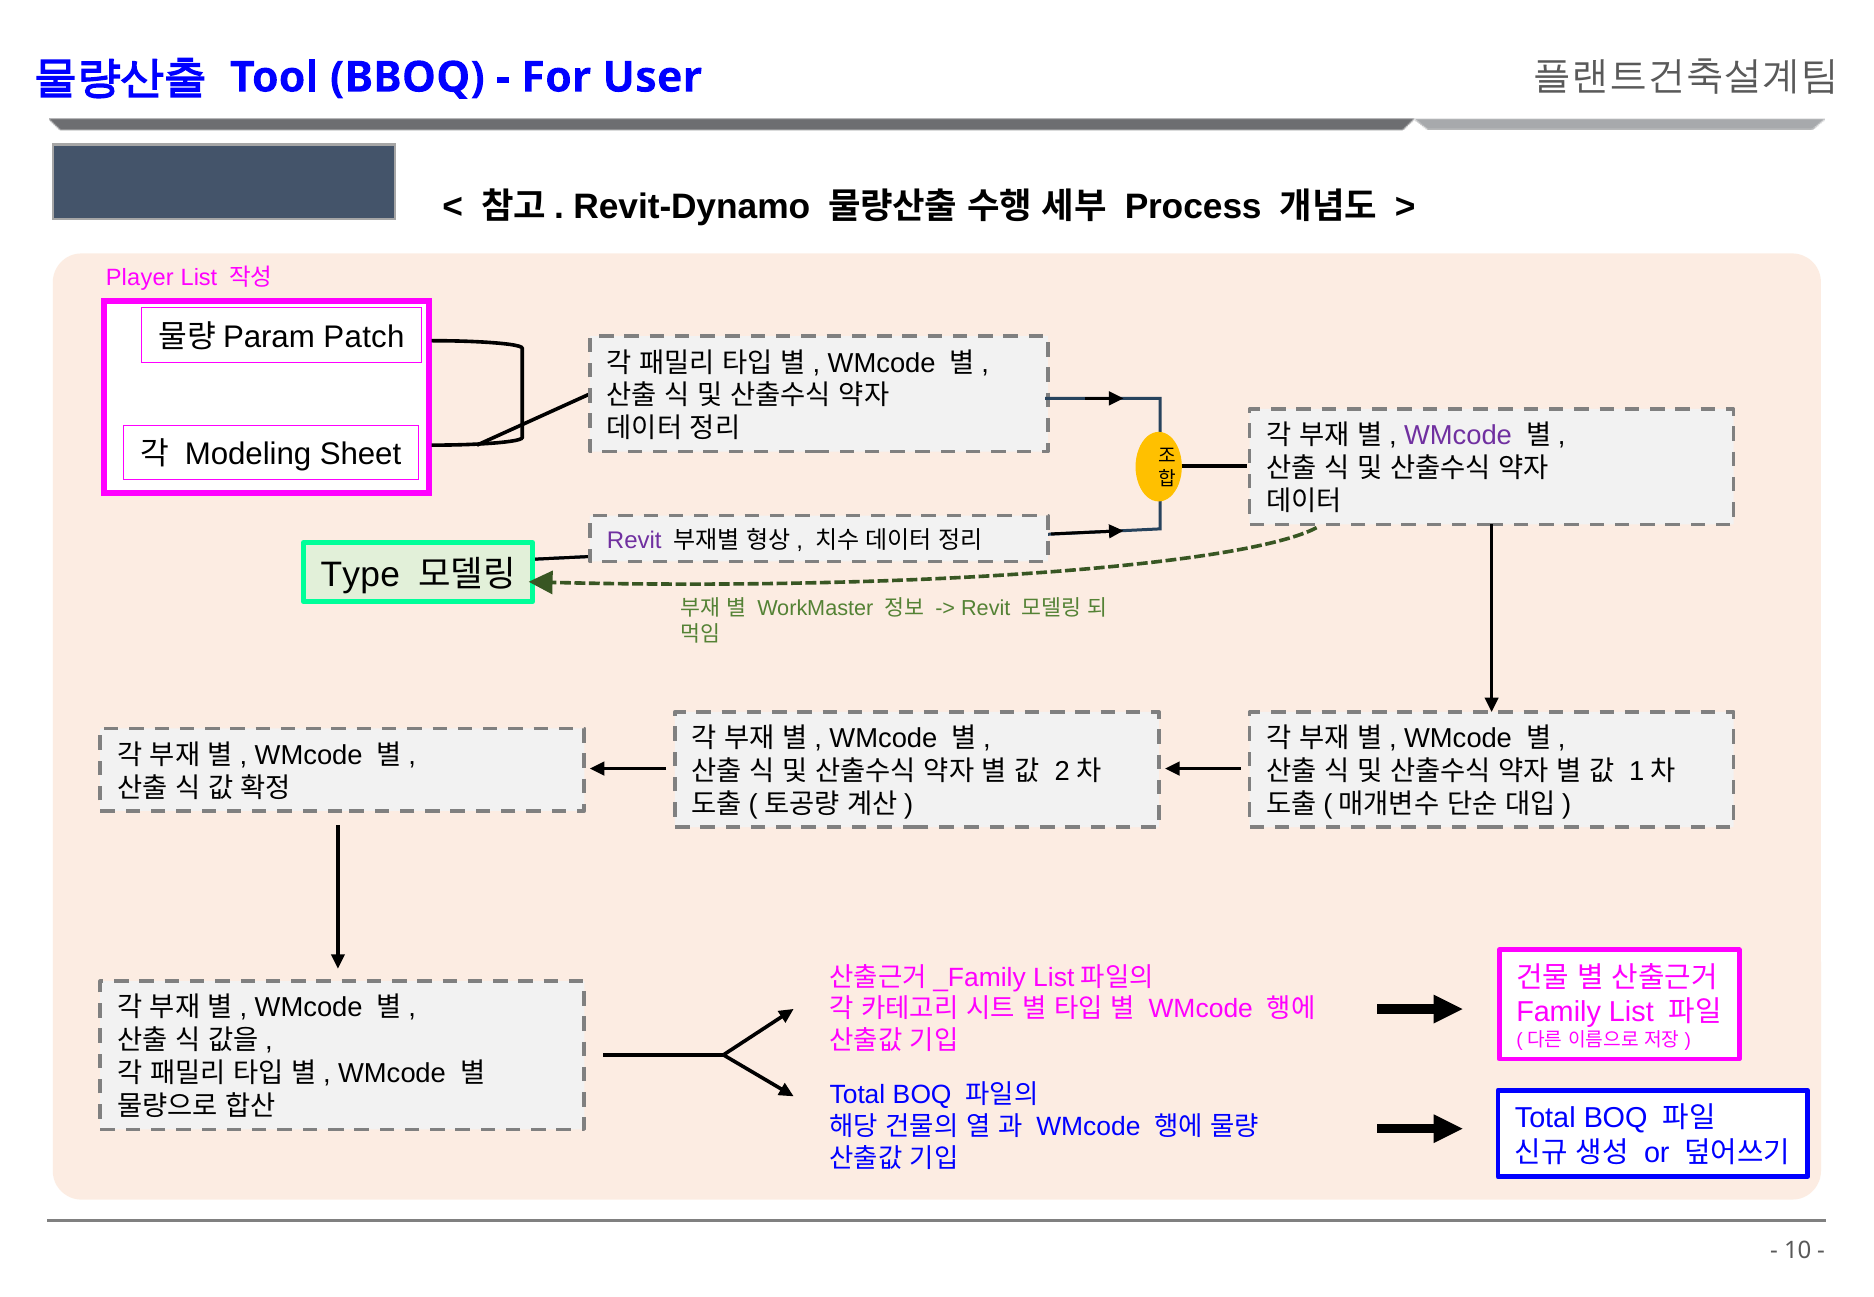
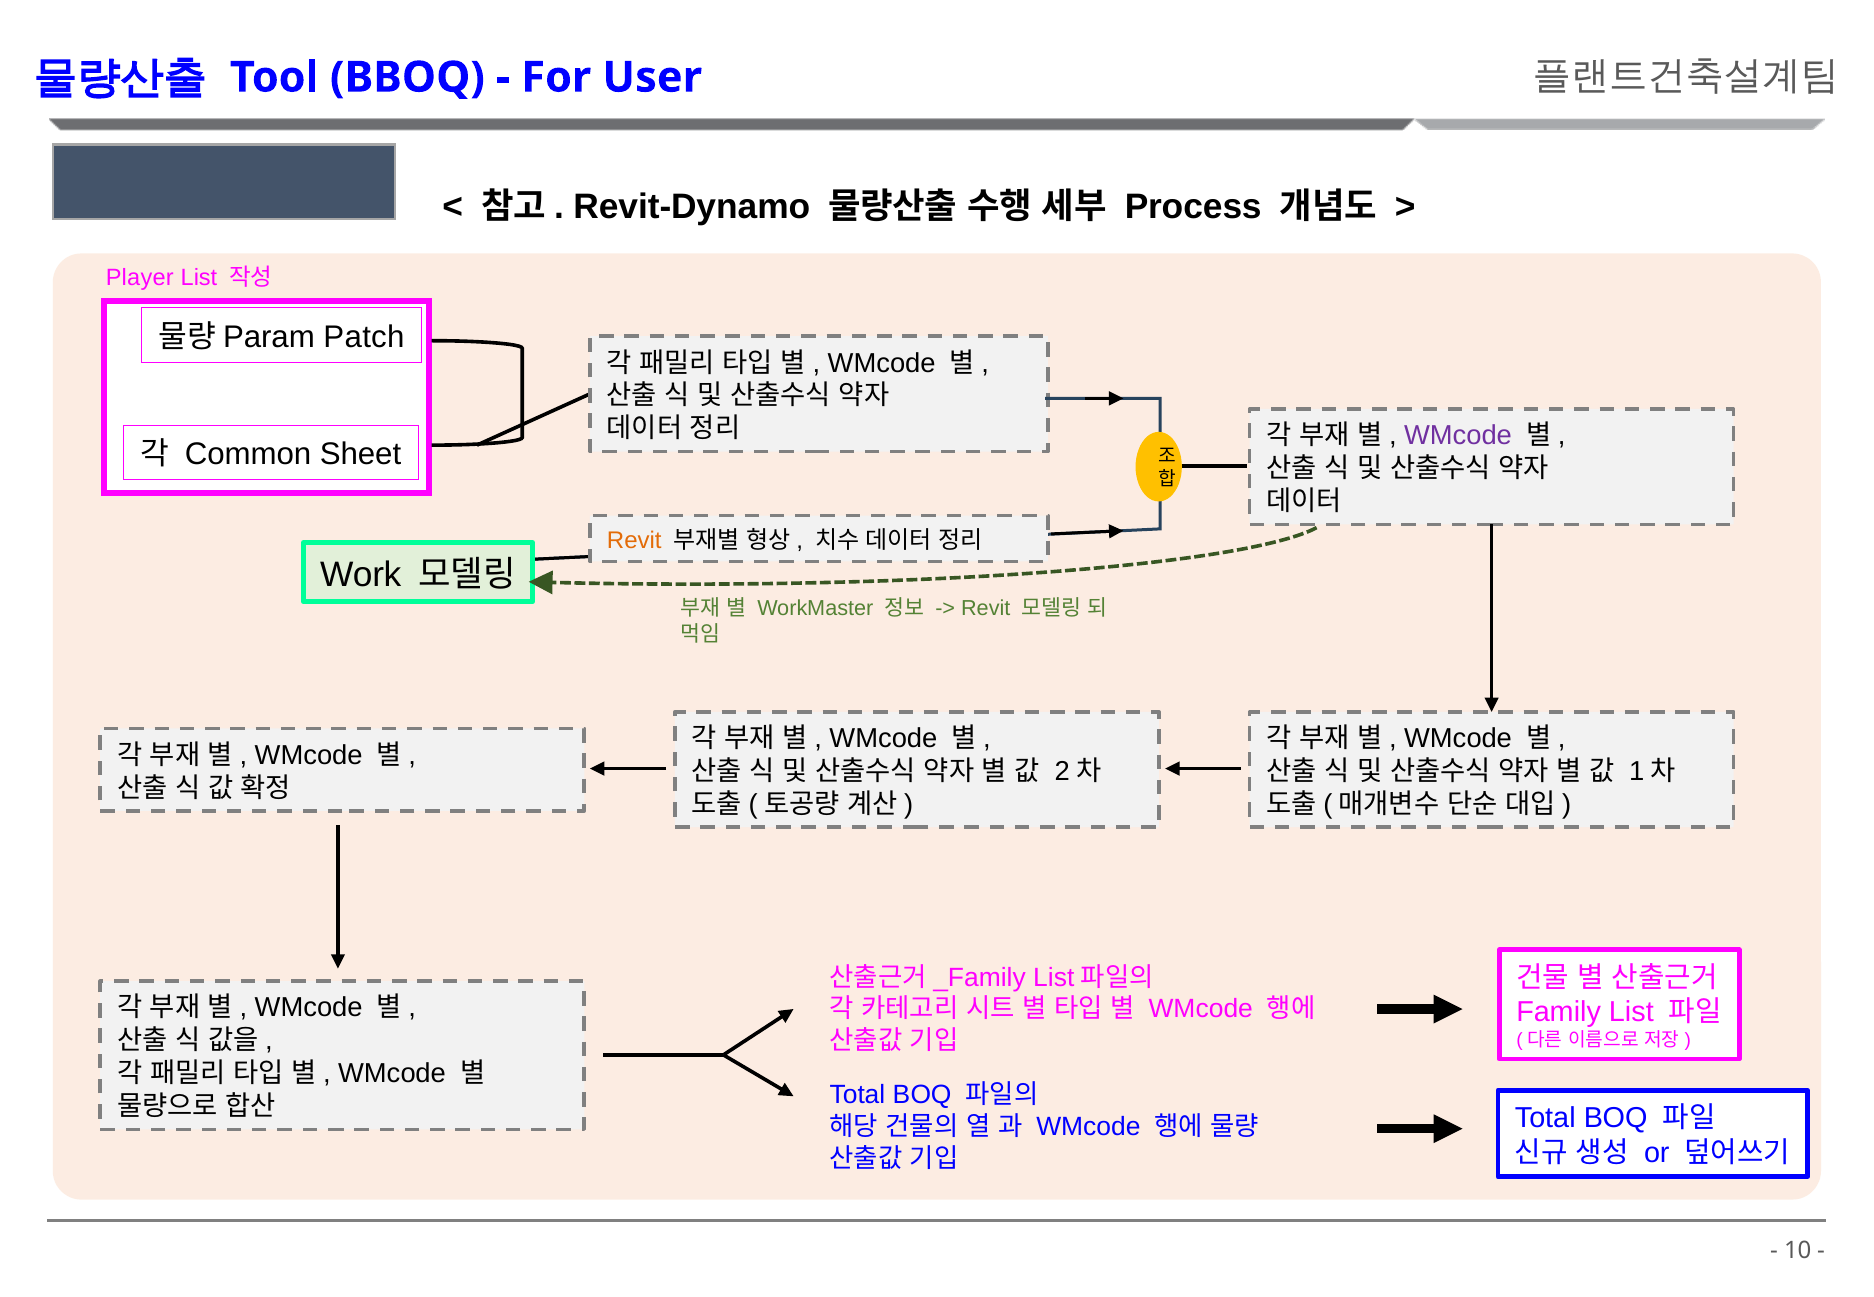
Modeling: Modeling -> Common (248, 455)
Revit colour: purple -> orange (634, 540)
Type: Type -> Work (361, 575)
